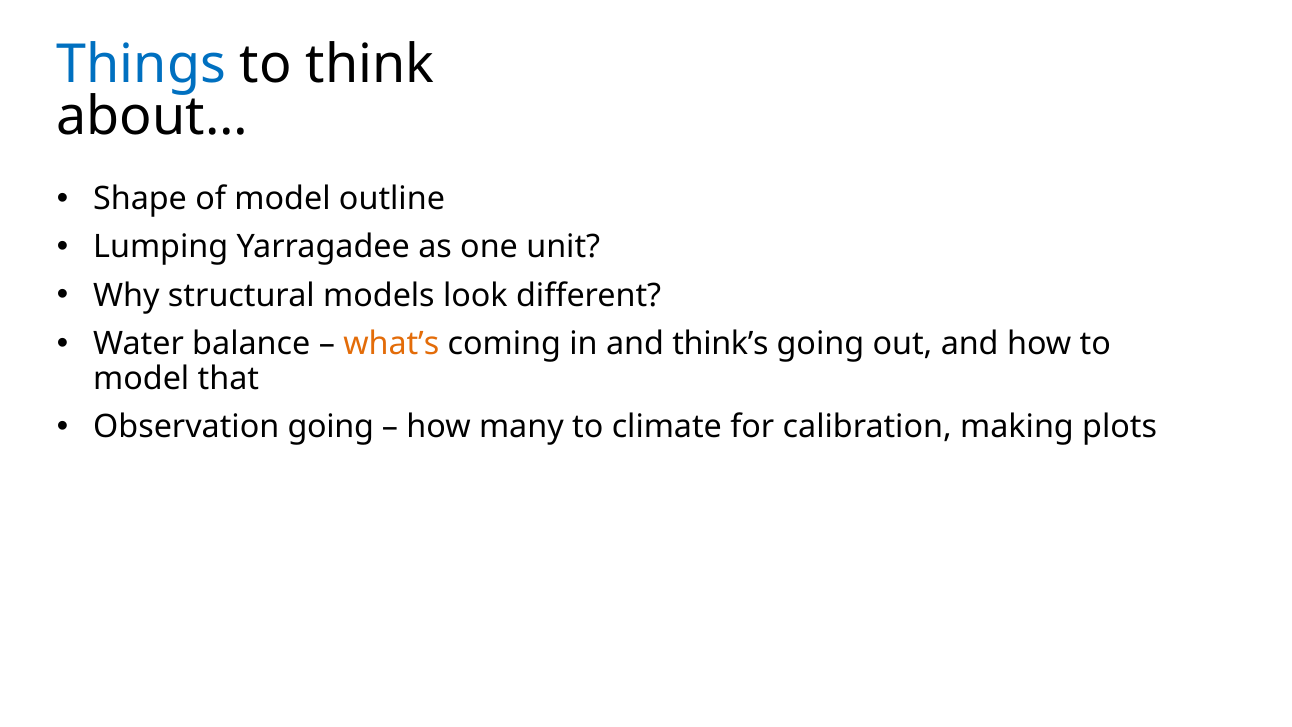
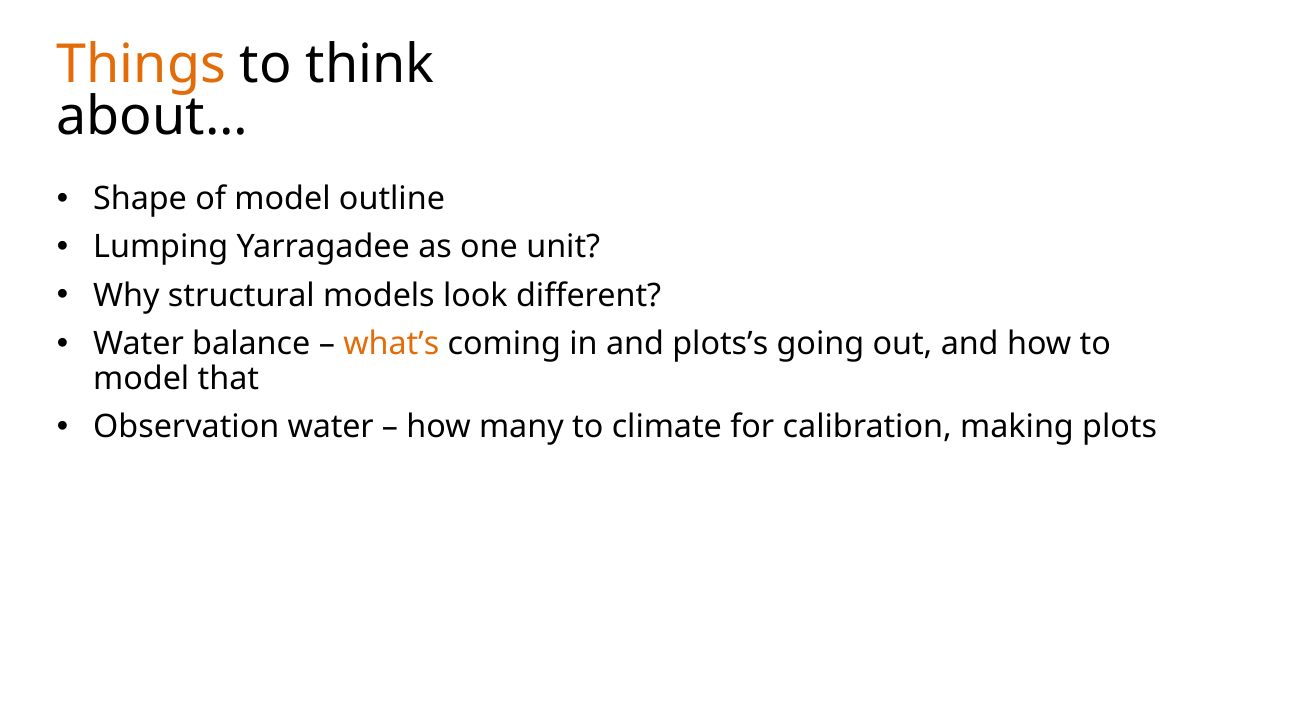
Things colour: blue -> orange (141, 65)
think’s: think’s -> plots’s (720, 344)
Observation going: going -> water (331, 427)
